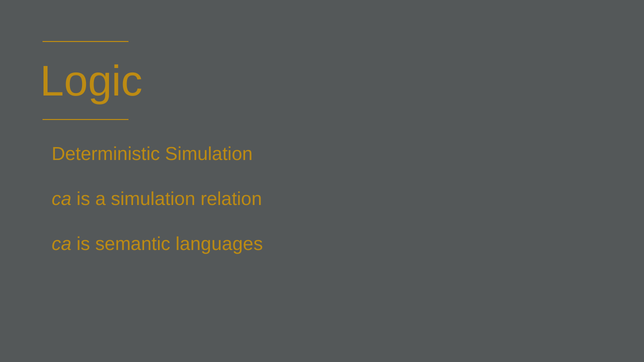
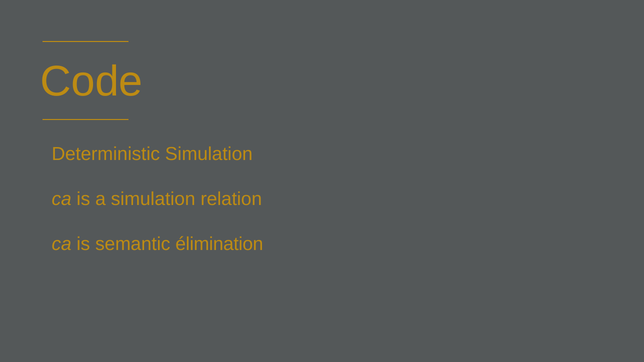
Logic: Logic -> Code (92, 81)
languages: languages -> élimination (219, 244)
